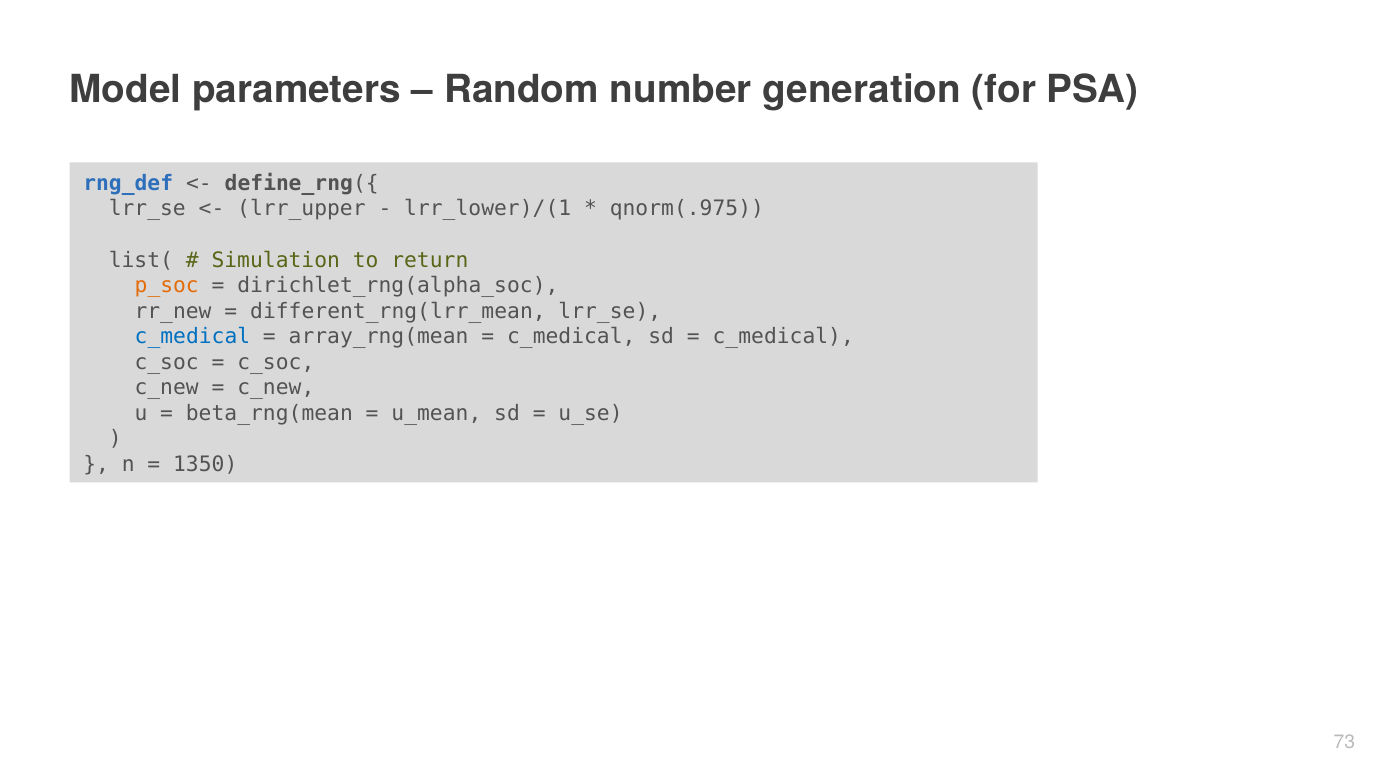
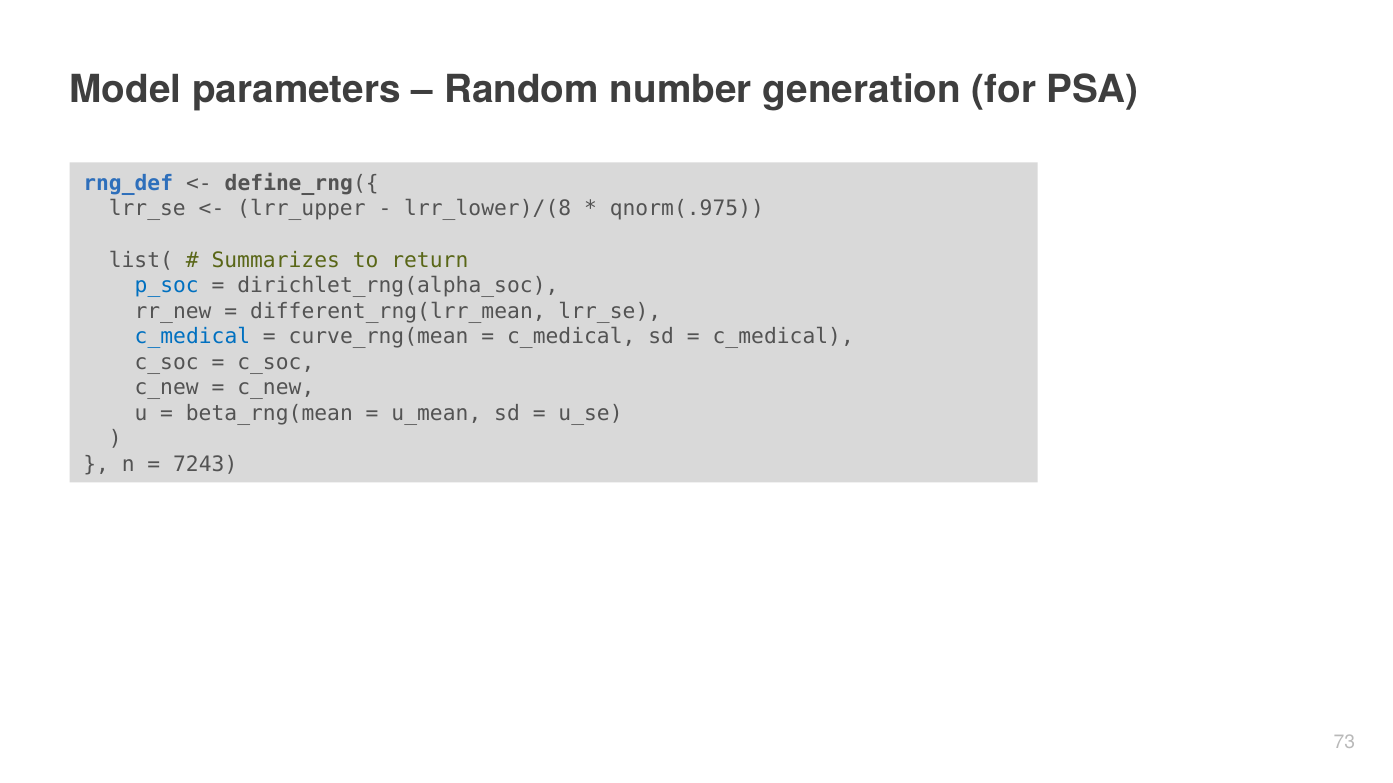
lrr_lower)/(1: lrr_lower)/(1 -> lrr_lower)/(8 (488, 209)
Simulation: Simulation -> Summarizes (276, 260)
p_soc colour: orange -> blue (167, 286)
array_rng(mean: array_rng(mean -> curve_rng(mean (379, 337)
1350: 1350 -> 7243 (205, 465)
